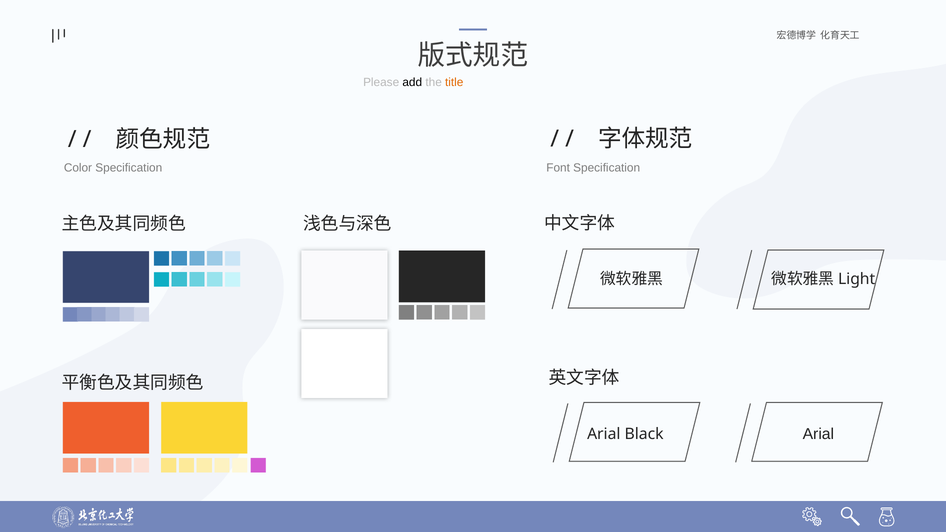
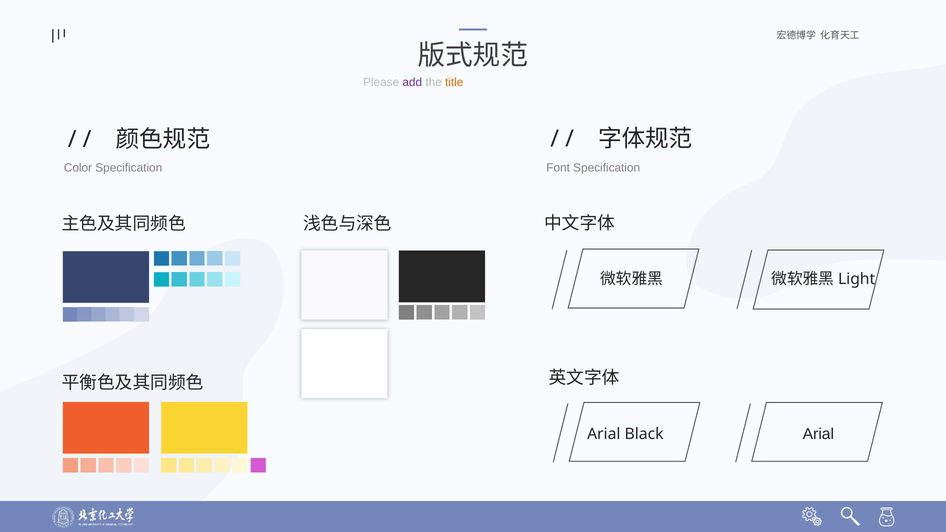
add colour: black -> purple (412, 82)
